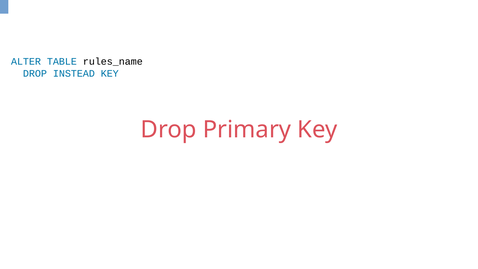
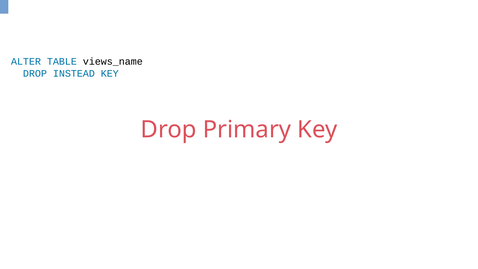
rules_name: rules_name -> views_name (113, 61)
